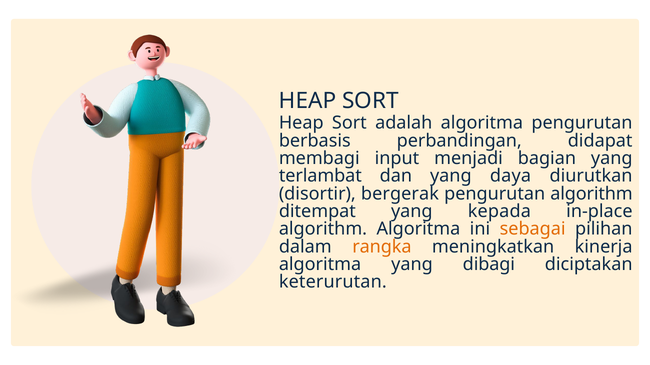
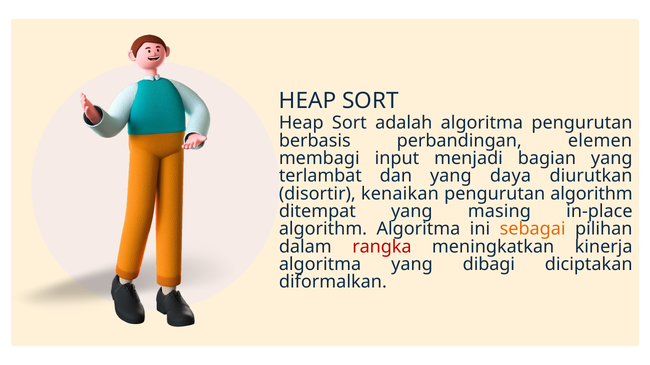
didapat: didapat -> elemen (600, 141)
bergerak: bergerak -> kenaikan (400, 194)
kepada: kepada -> masing (499, 212)
rangka colour: orange -> red (382, 247)
keterurutan: keterurutan -> diformalkan (333, 283)
